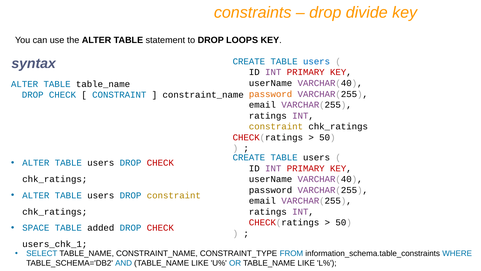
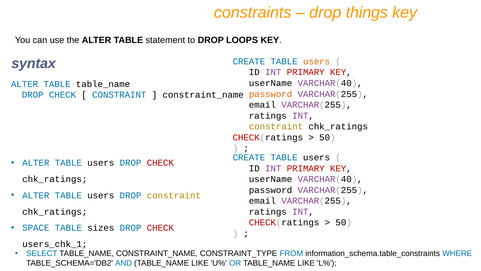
divide: divide -> things (367, 13)
users colour: blue -> orange (317, 61)
added: added -> sizes (101, 228)
